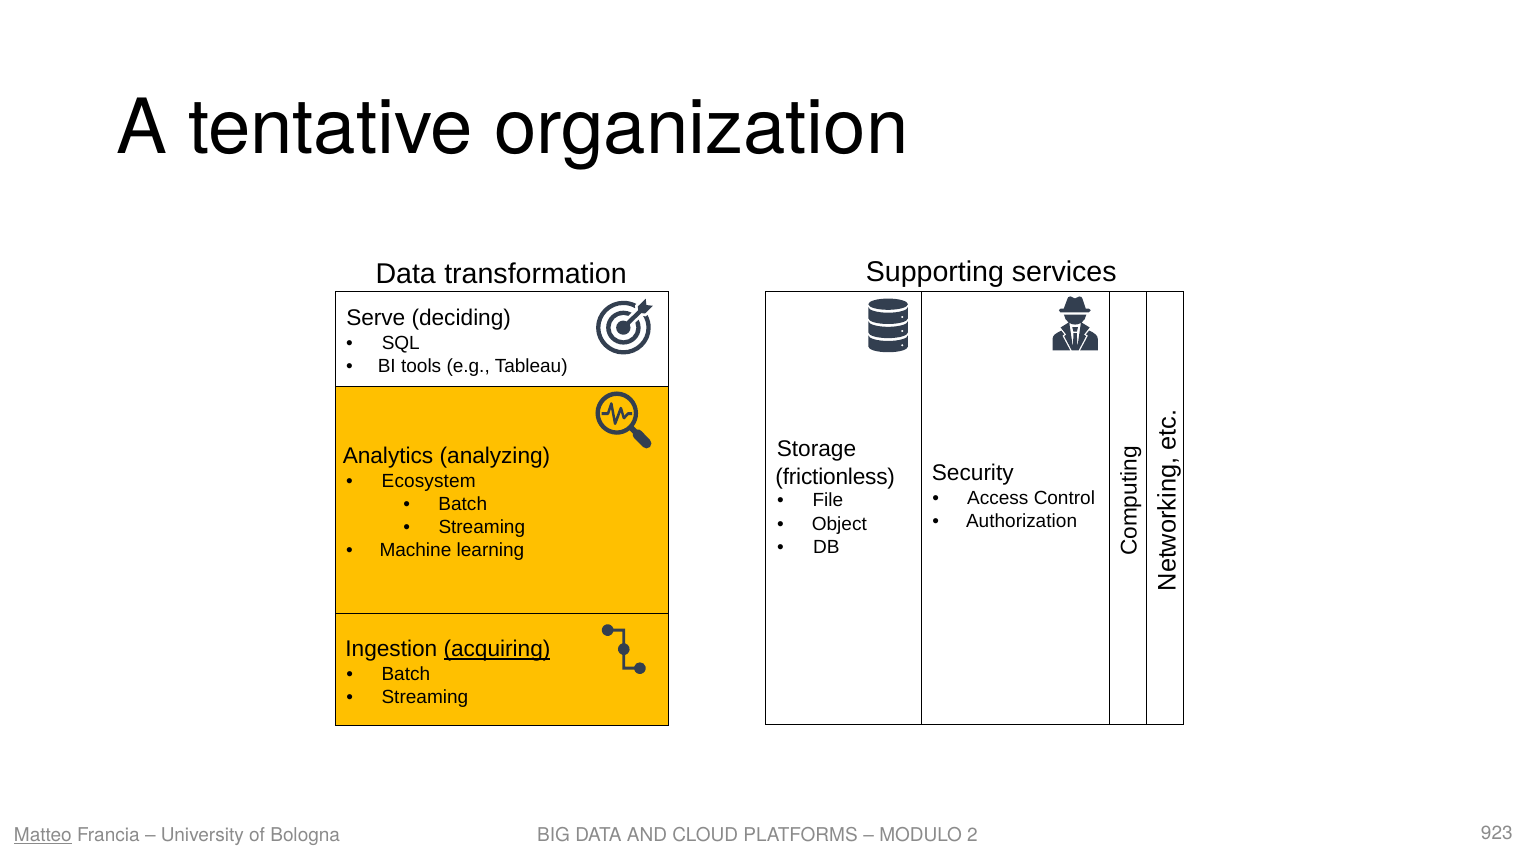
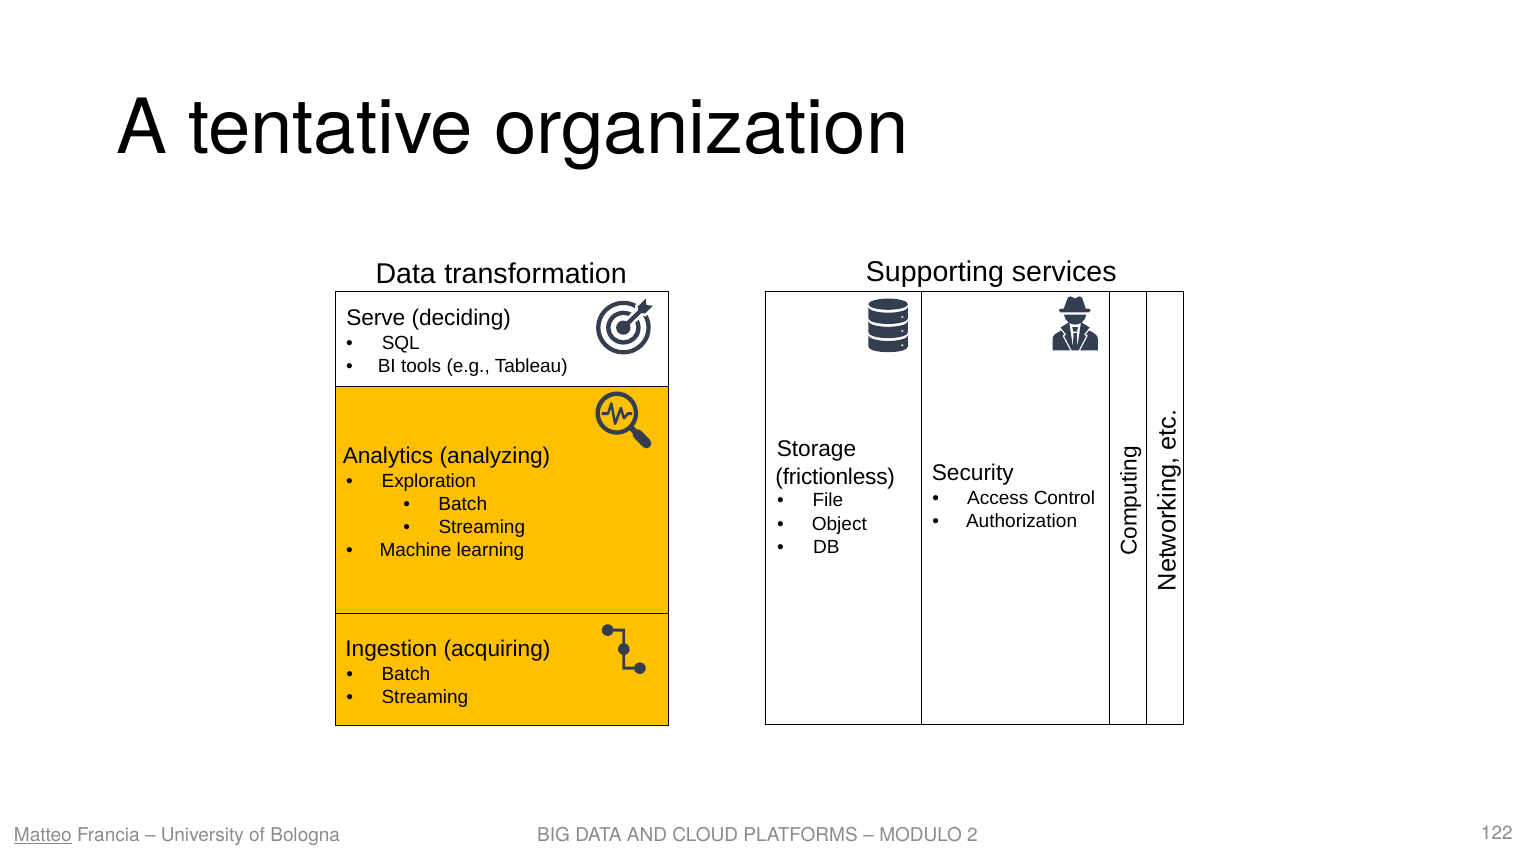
Ecosystem: Ecosystem -> Exploration (429, 482)
acquiring underline: present -> none (497, 650)
923: 923 -> 122 (1497, 834)
